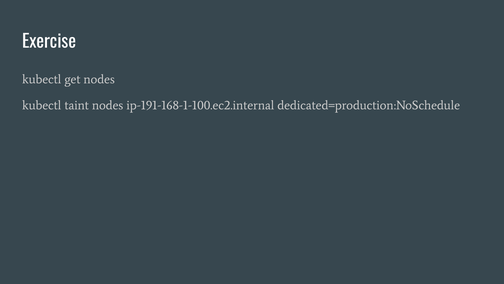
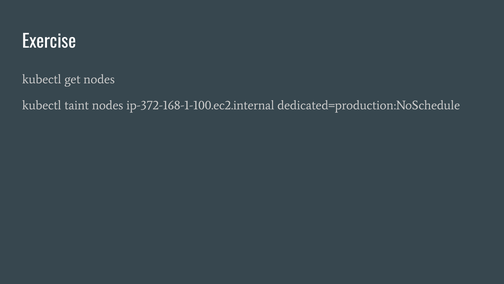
ip-191-168-1-100.ec2.internal: ip-191-168-1-100.ec2.internal -> ip-372-168-1-100.ec2.internal (200, 105)
